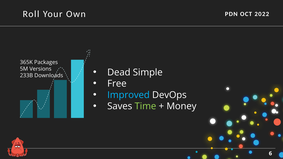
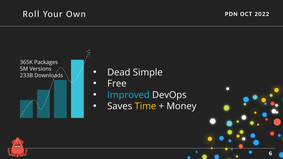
Time colour: light green -> yellow (145, 106)
